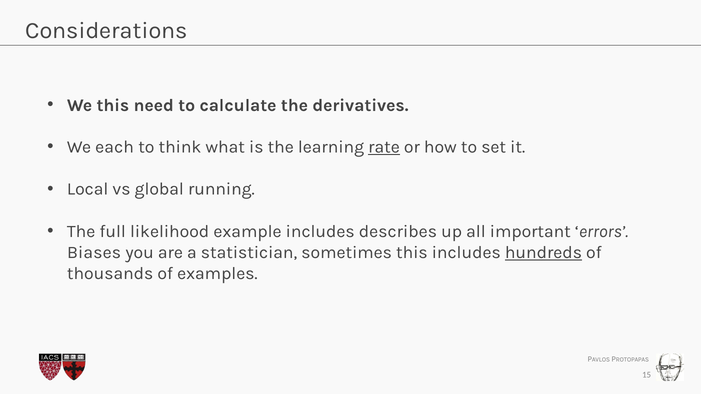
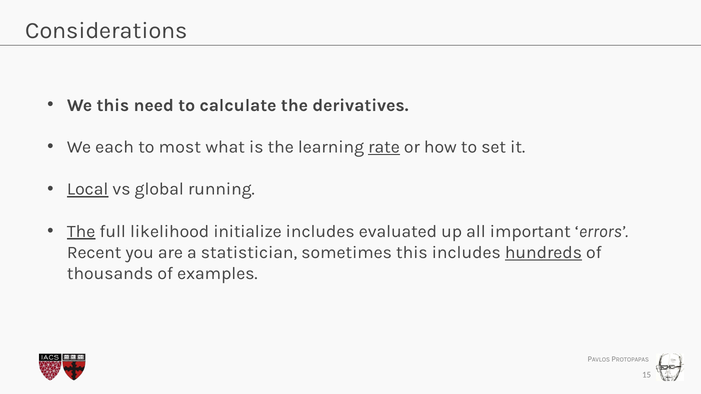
think: think -> most (180, 147)
Local underline: none -> present (88, 189)
The underline: none -> present (81, 231)
example: example -> initialize (248, 231)
describes: describes -> evaluated (398, 231)
Biases: Biases -> Recent (94, 252)
